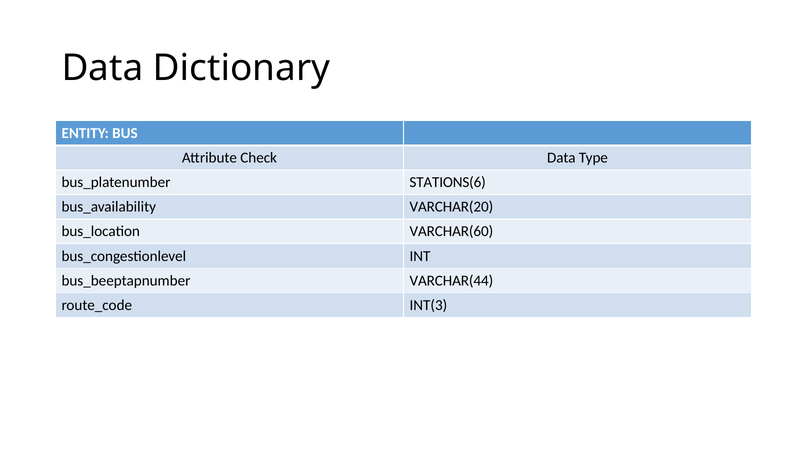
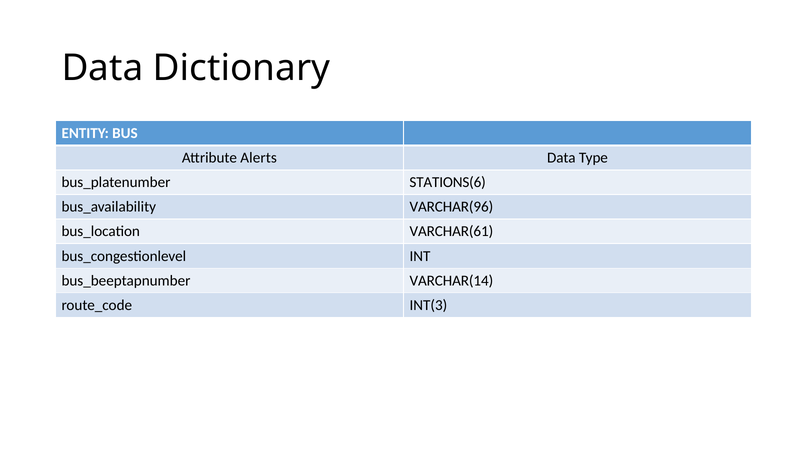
Check: Check -> Alerts (259, 158)
VARCHAR(20: VARCHAR(20 -> VARCHAR(96 (451, 207)
VARCHAR(60: VARCHAR(60 -> VARCHAR(61 (451, 231)
VARCHAR(44: VARCHAR(44 -> VARCHAR(14 (451, 281)
